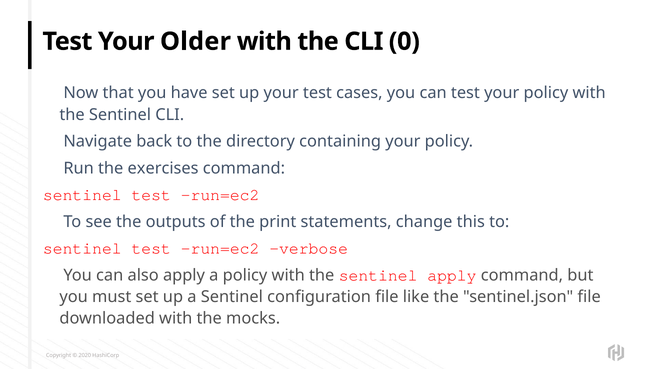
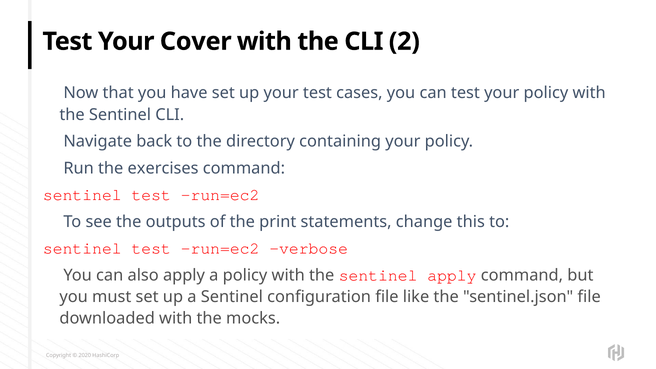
Older: Older -> Cover (196, 41)
0: 0 -> 2 (404, 41)
